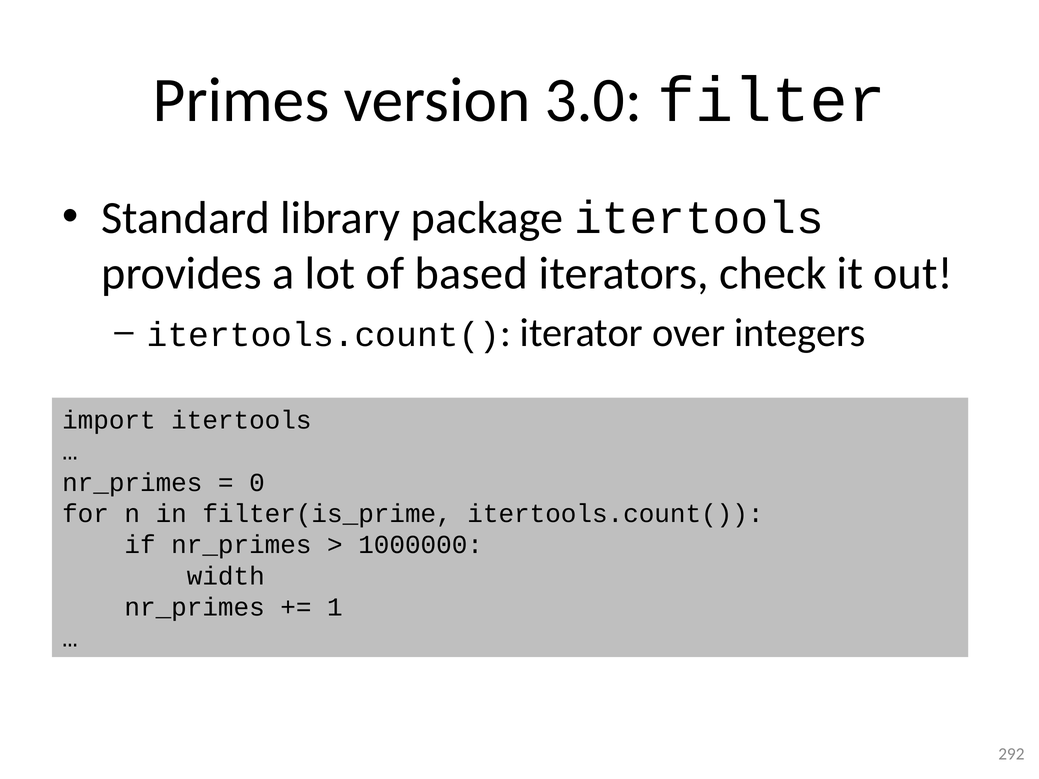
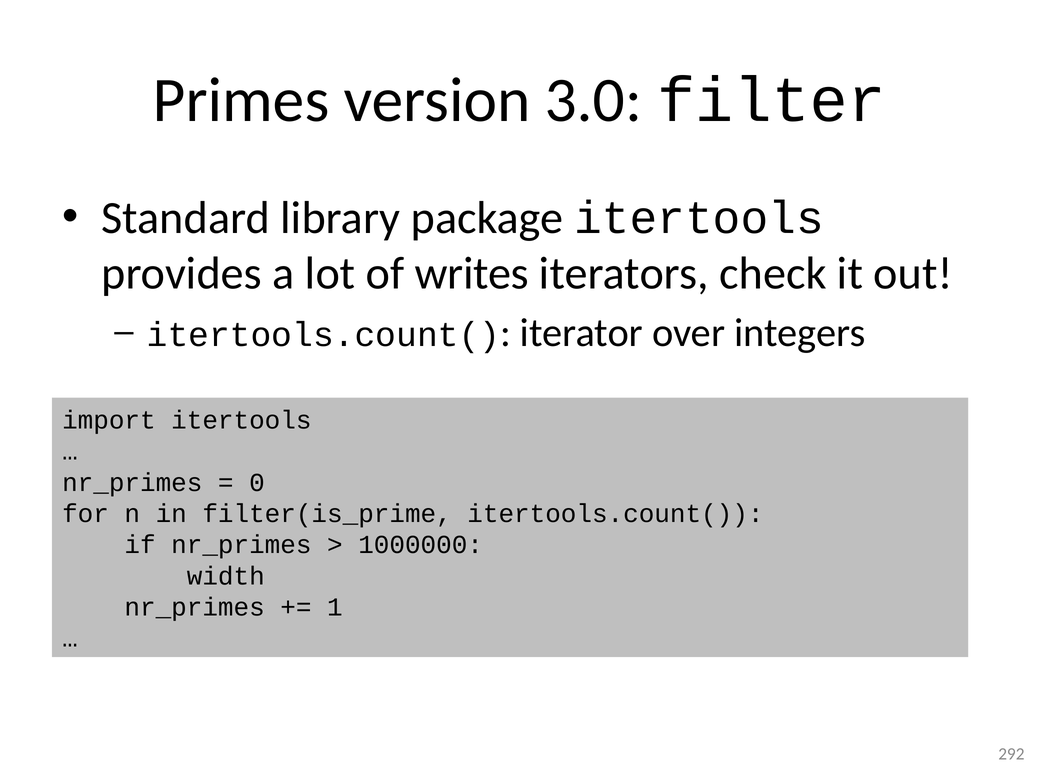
based: based -> writes (472, 273)
